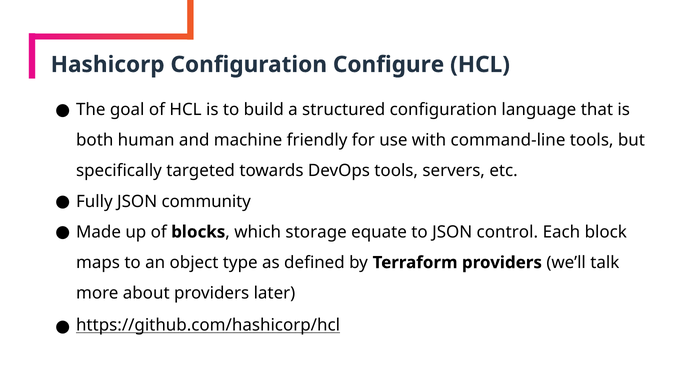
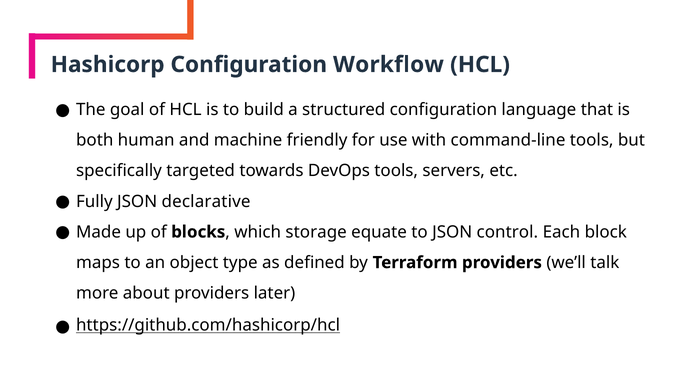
Configure: Configure -> Workflow (388, 65)
community: community -> declarative (206, 201)
